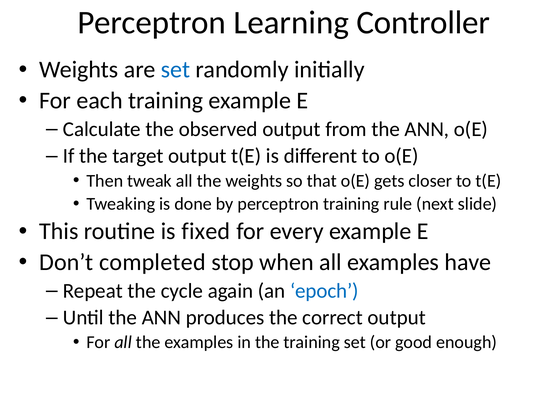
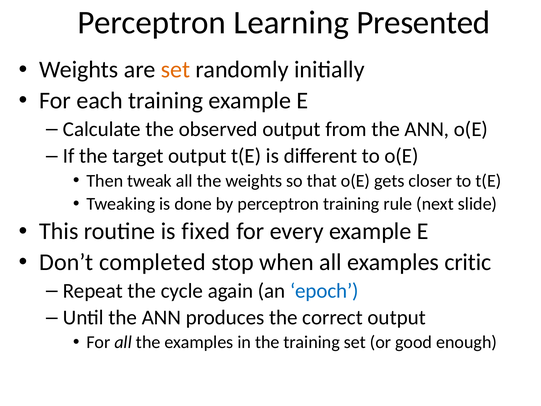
Controller: Controller -> Presented (423, 23)
set colour: blue -> orange (176, 70)
have: have -> critic (468, 262)
